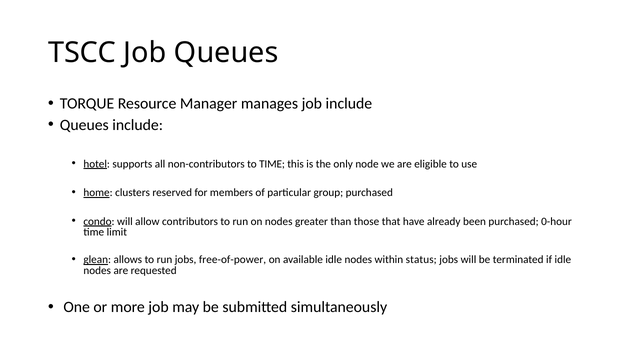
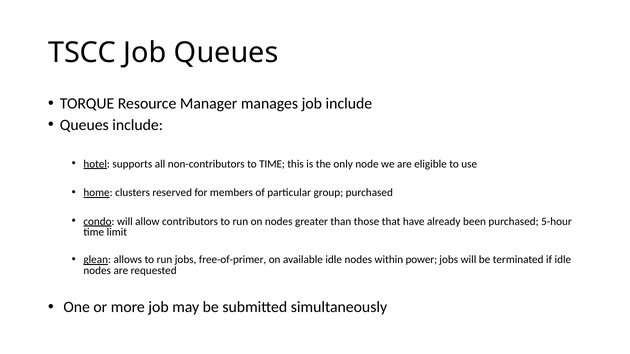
0-hour: 0-hour -> 5-hour (556, 222)
free-of-power: free-of-power -> free-of-primer (233, 260)
status: status -> power (421, 260)
